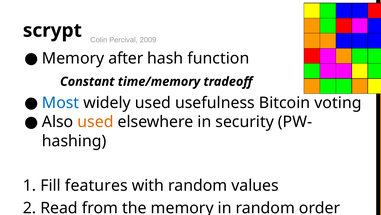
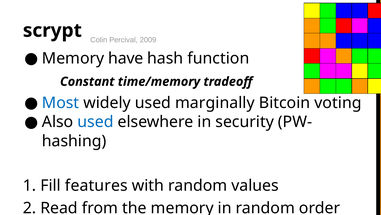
after: after -> have (126, 58)
usefulness: usefulness -> marginally (215, 103)
used colour: orange -> blue (95, 122)
